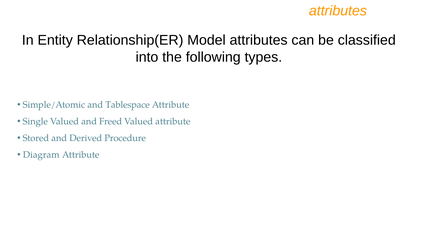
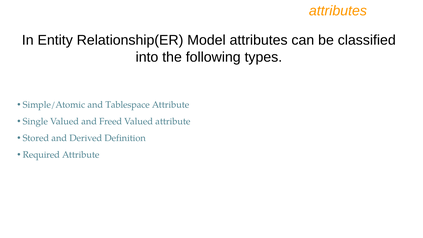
Procedure: Procedure -> Definition (125, 138)
Diagram: Diagram -> Required (41, 155)
